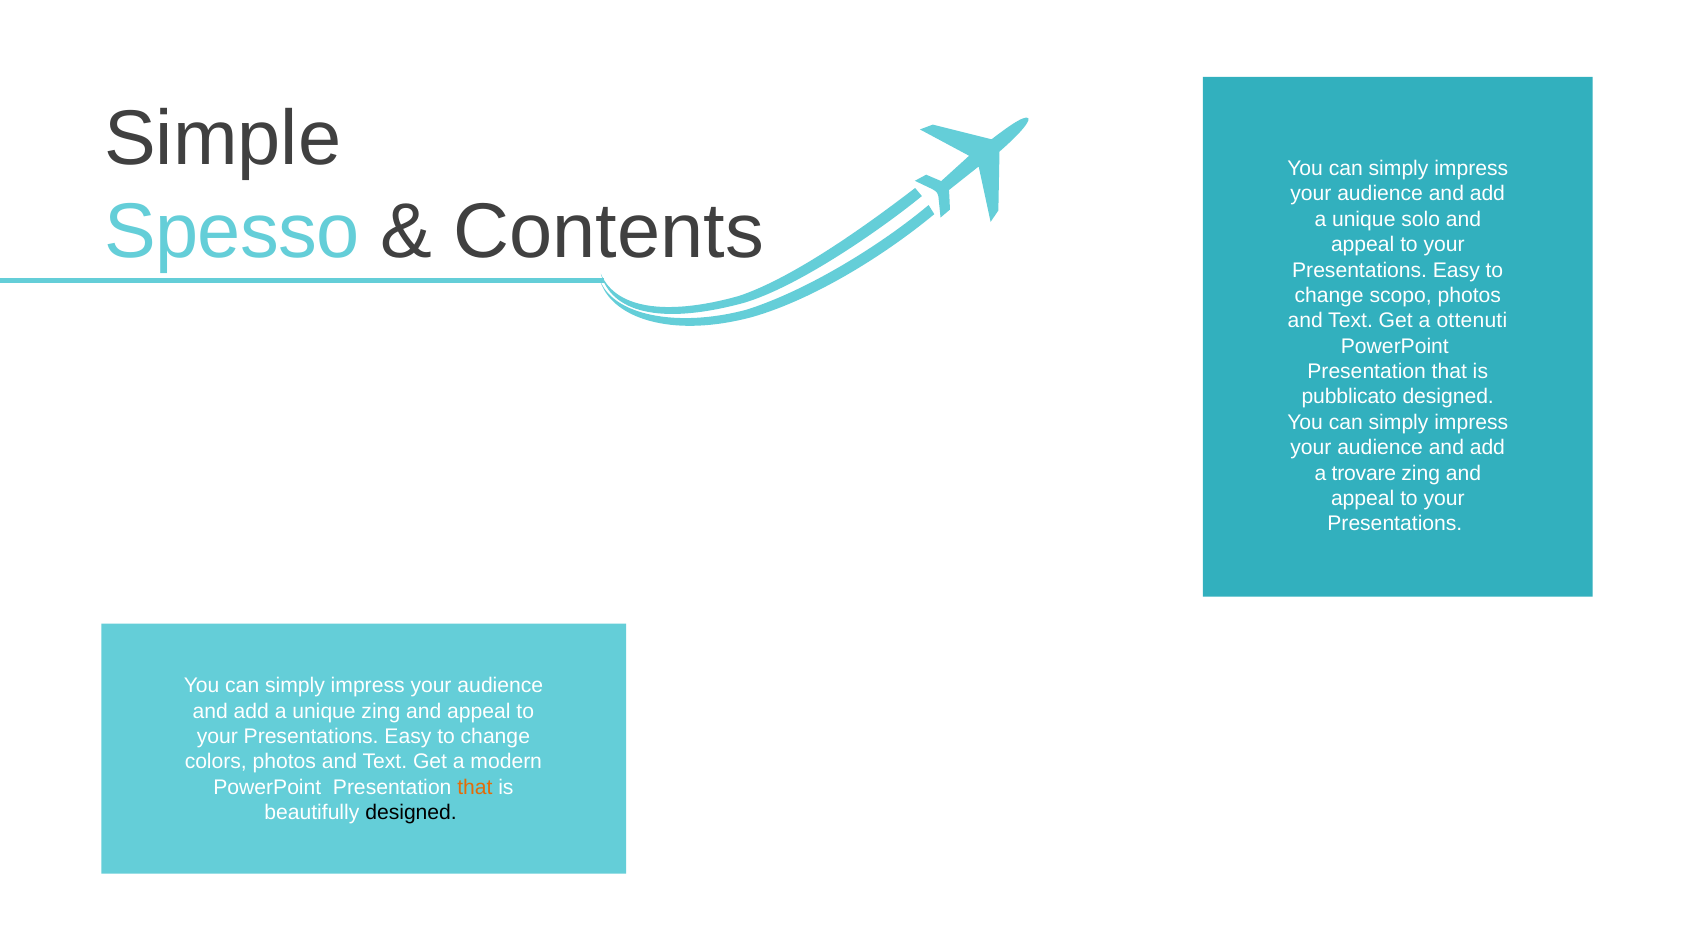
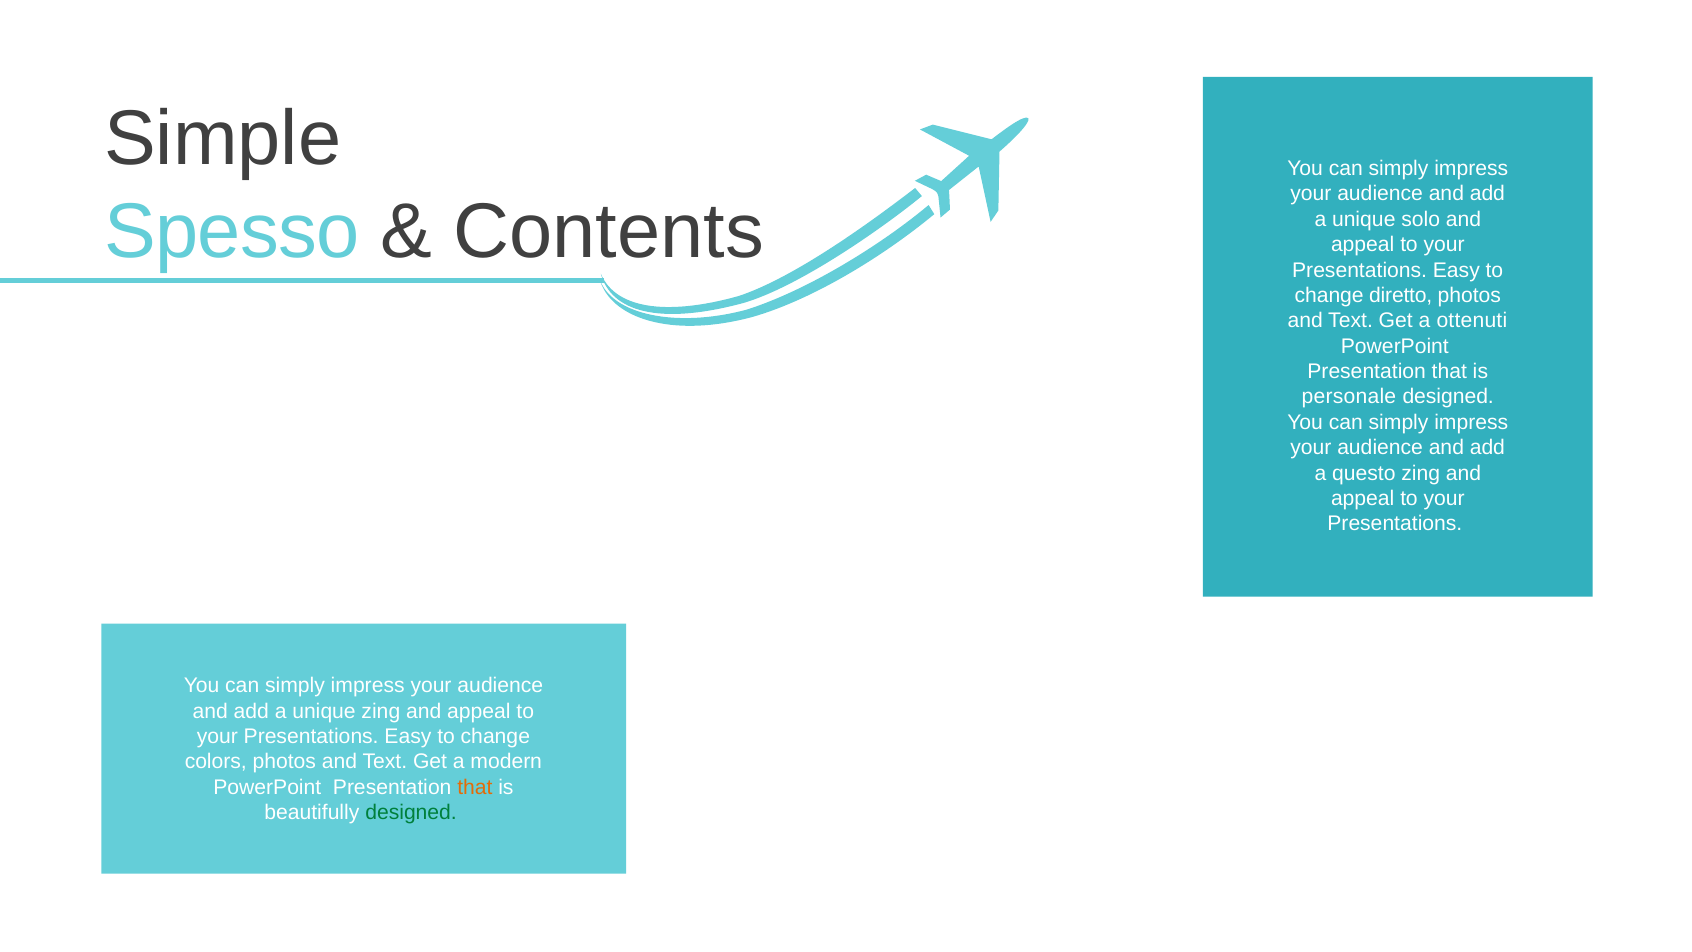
scopo: scopo -> diretto (1401, 295)
pubblicato: pubblicato -> personale (1349, 397)
trovare: trovare -> questo (1364, 473)
designed colour: black -> green (411, 812)
